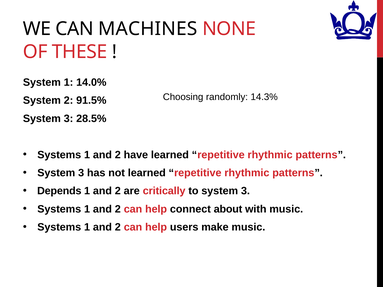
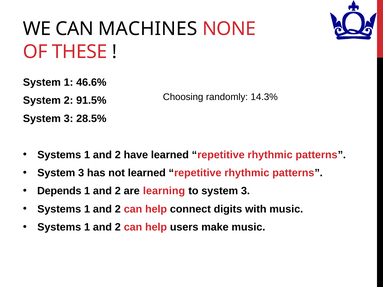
14.0%: 14.0% -> 46.6% (91, 82)
critically: critically -> learning (164, 191)
about: about -> digits (228, 209)
